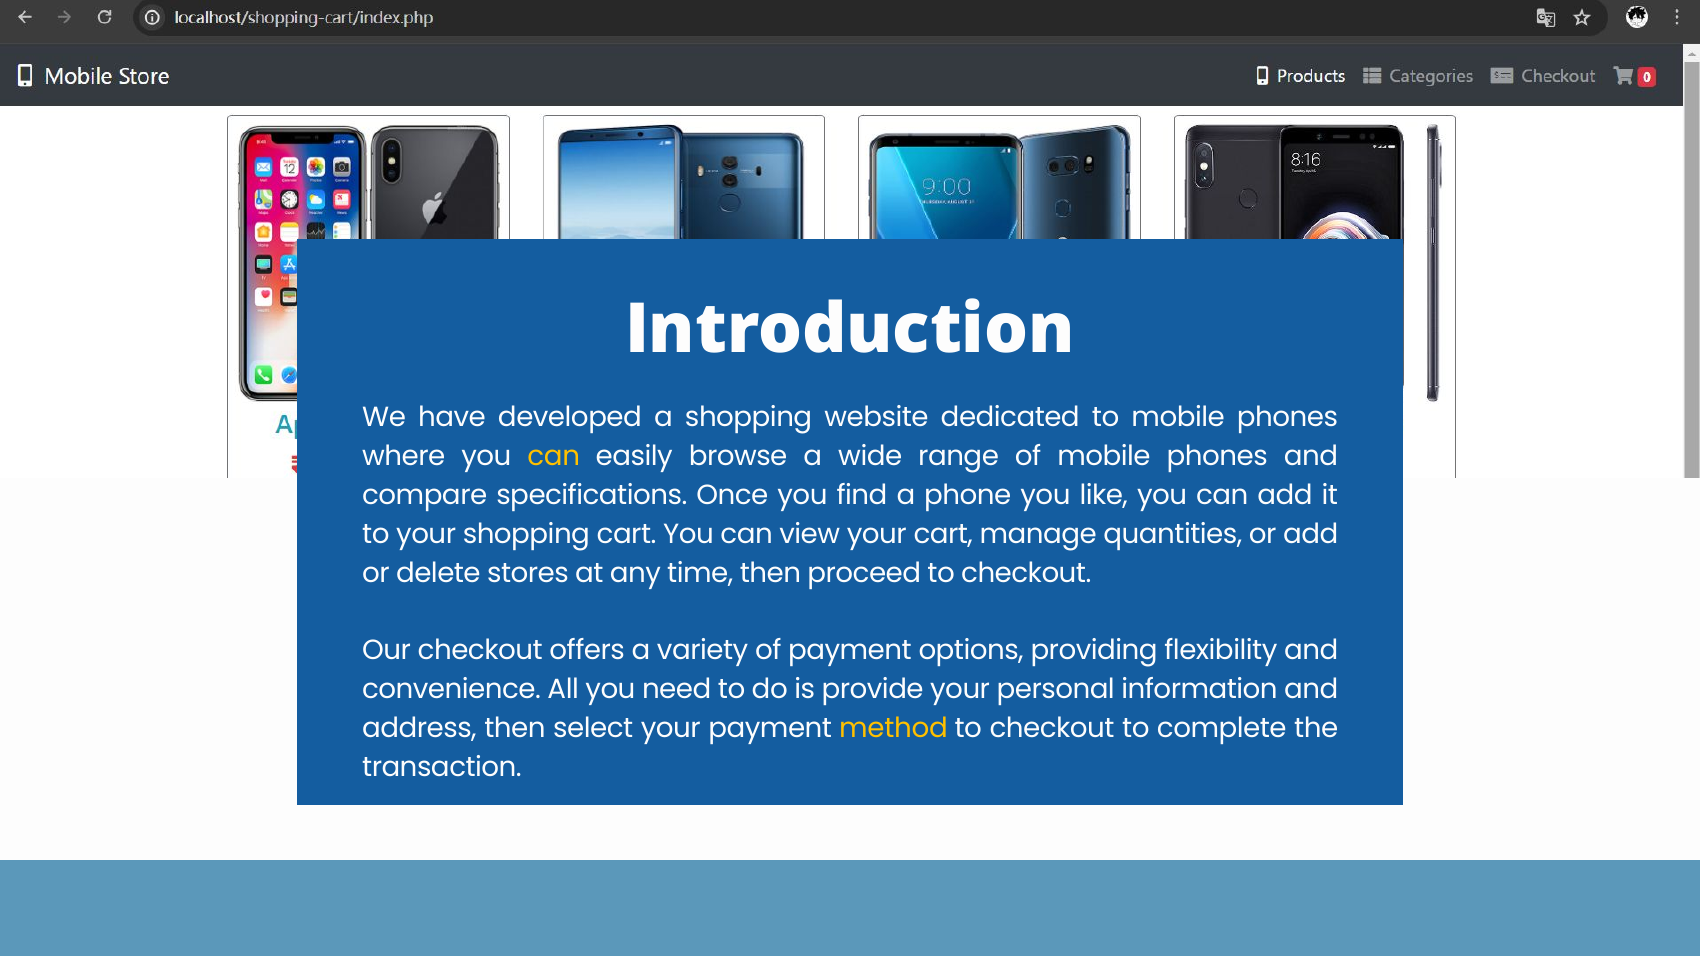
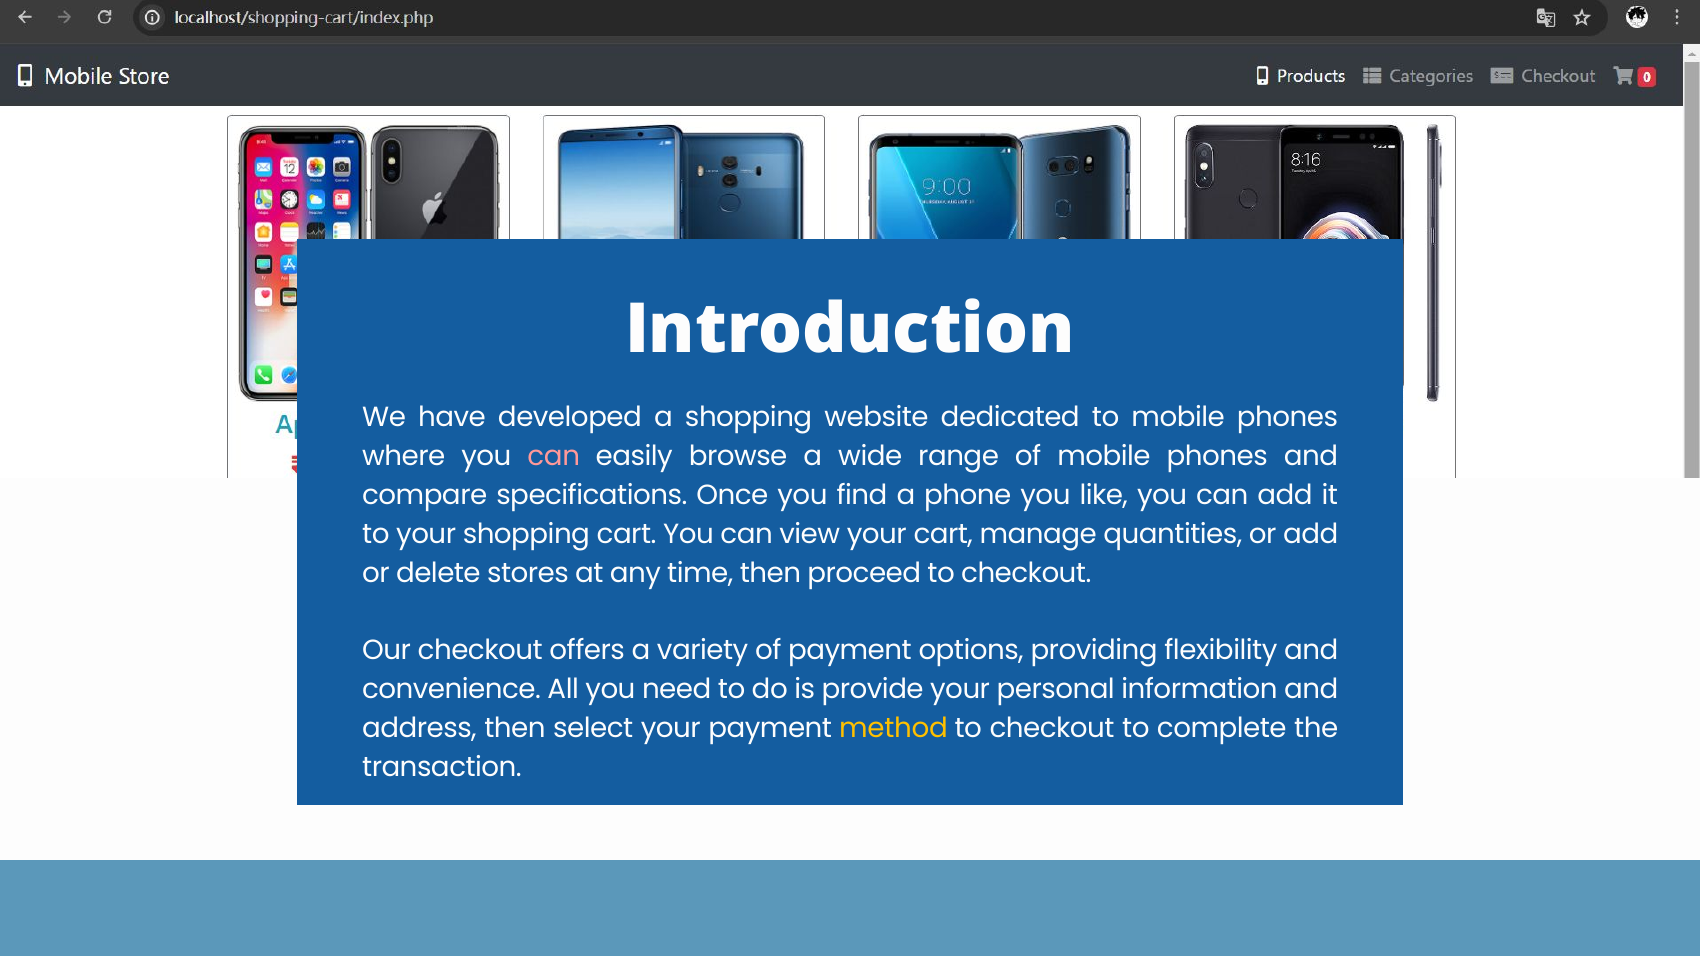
can colour: yellow -> pink (554, 457)
